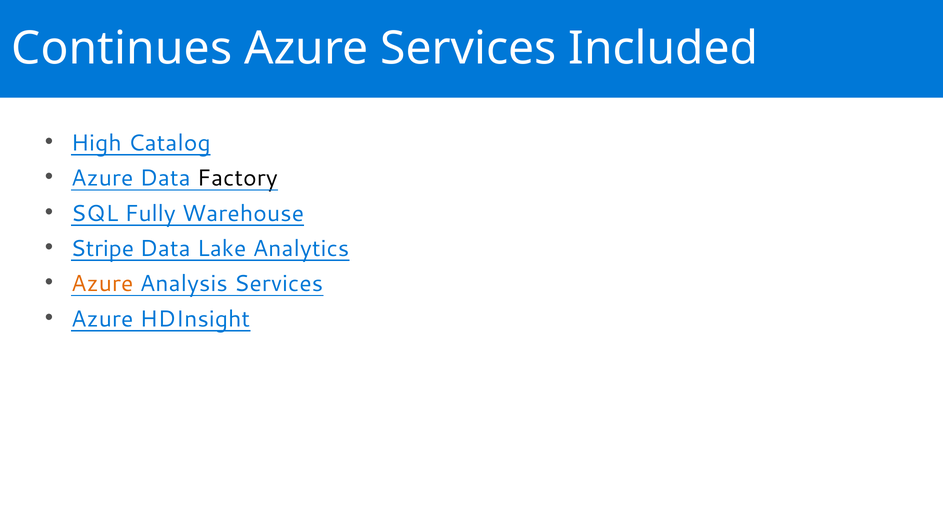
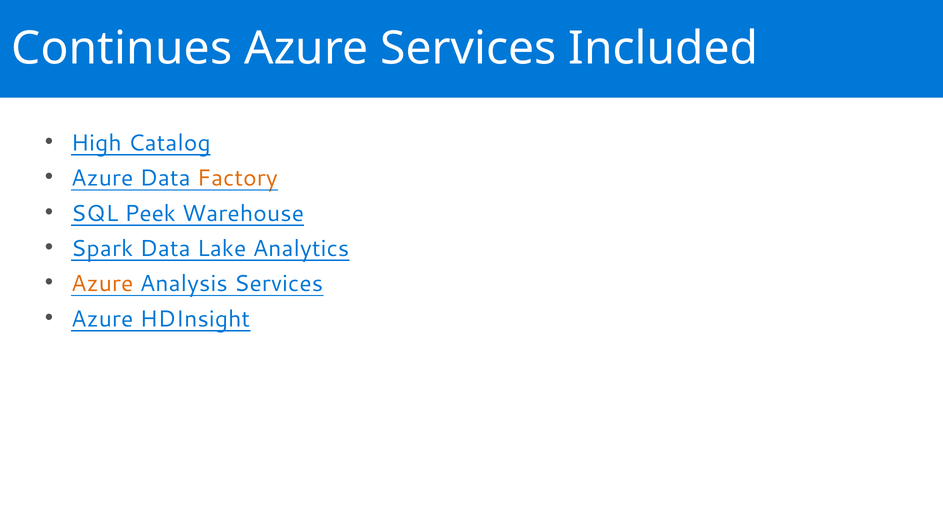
Factory colour: black -> orange (237, 178)
Fully: Fully -> Peek (150, 214)
Stripe: Stripe -> Spark (102, 249)
